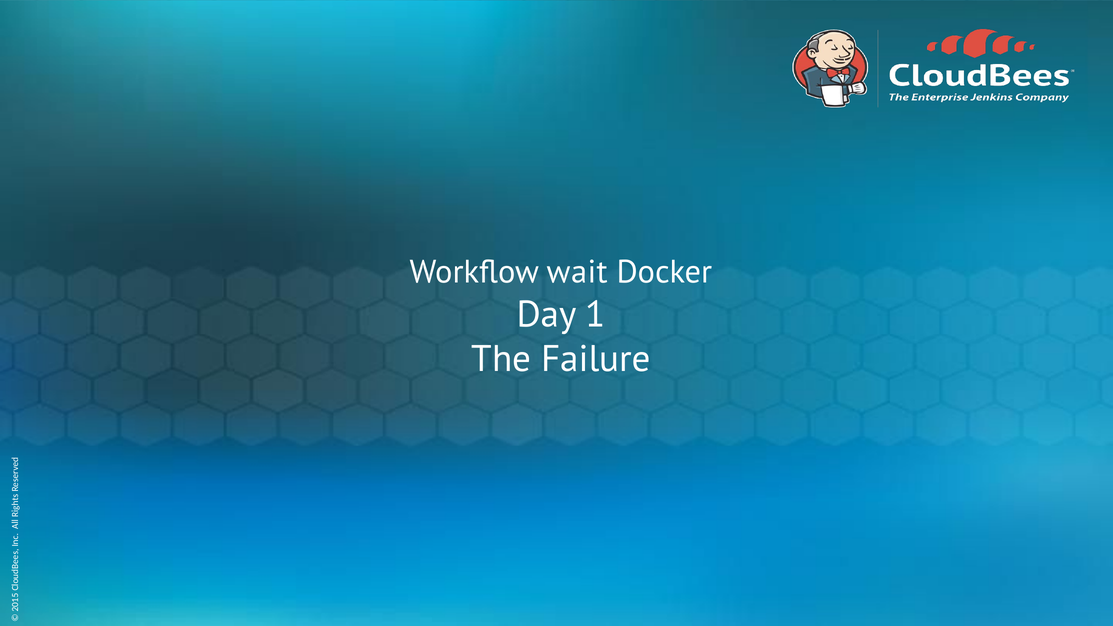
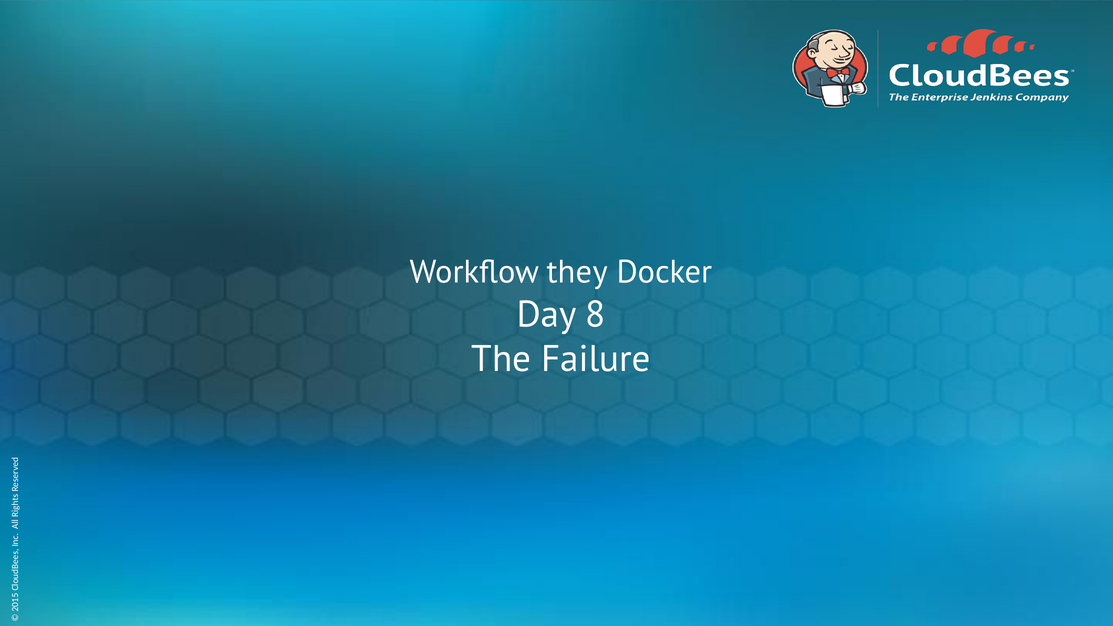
wait: wait -> they (577, 272)
Day 1: 1 -> 8 (595, 314)
